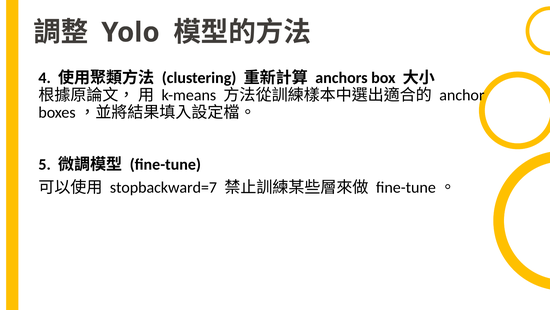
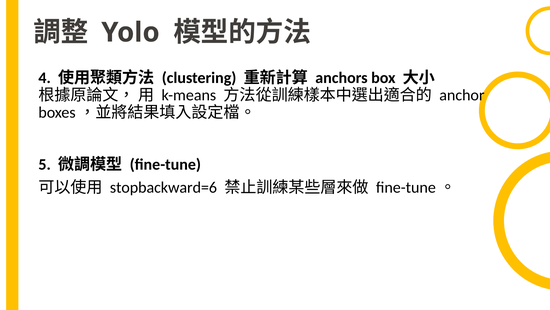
stopbackward=7: stopbackward=7 -> stopbackward=6 (163, 187)
